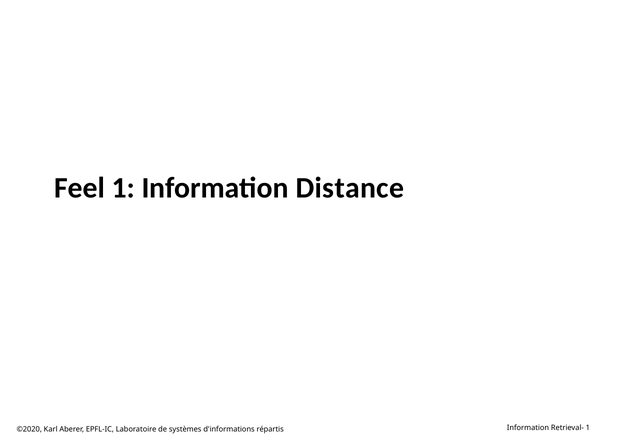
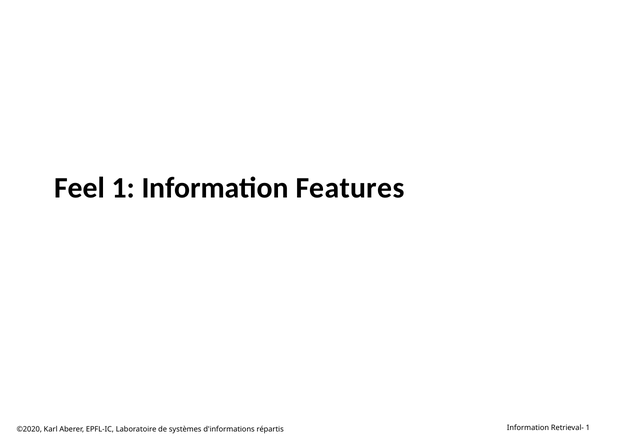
Distance: Distance -> Features (350, 188)
